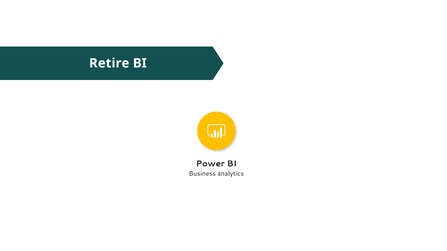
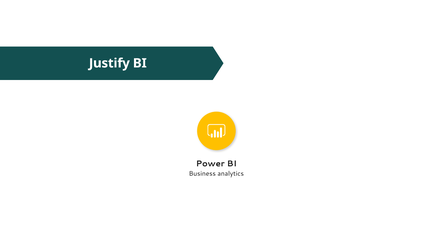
Retire: Retire -> Justify (109, 63)
